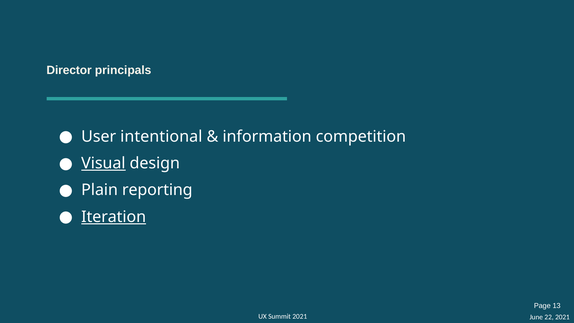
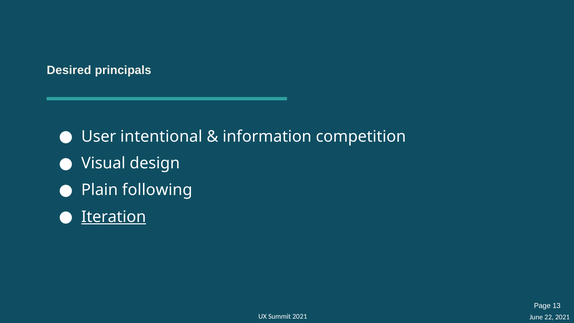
Director: Director -> Desired (69, 70)
Visual underline: present -> none (103, 163)
reporting: reporting -> following (157, 190)
